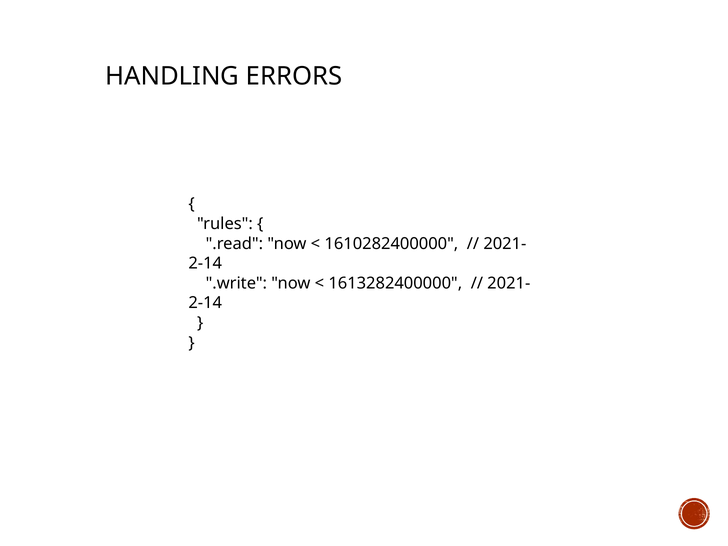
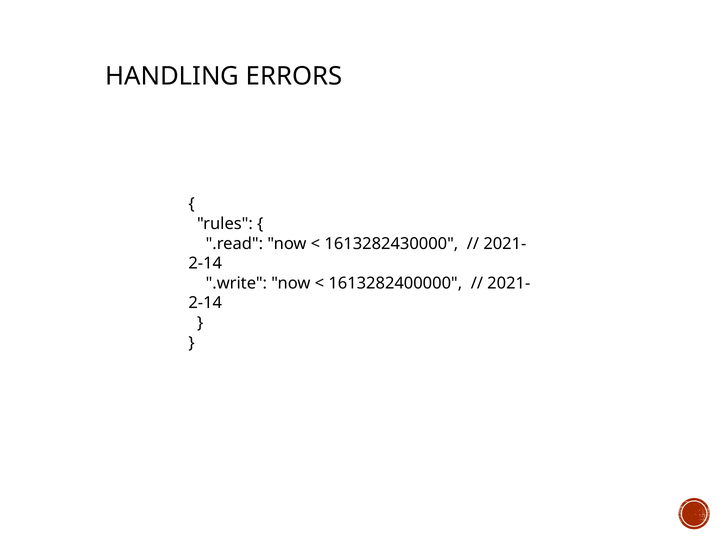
1610282400000: 1610282400000 -> 1613282430000 (391, 244)
